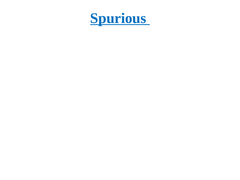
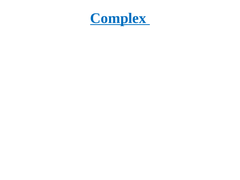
Spurious: Spurious -> Complex (118, 18)
